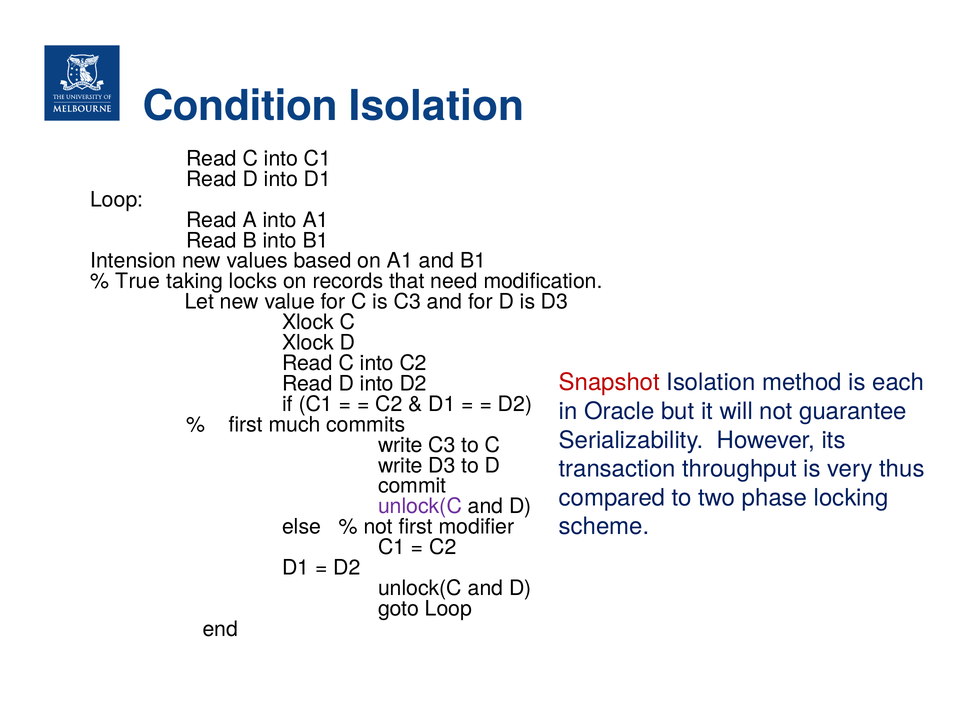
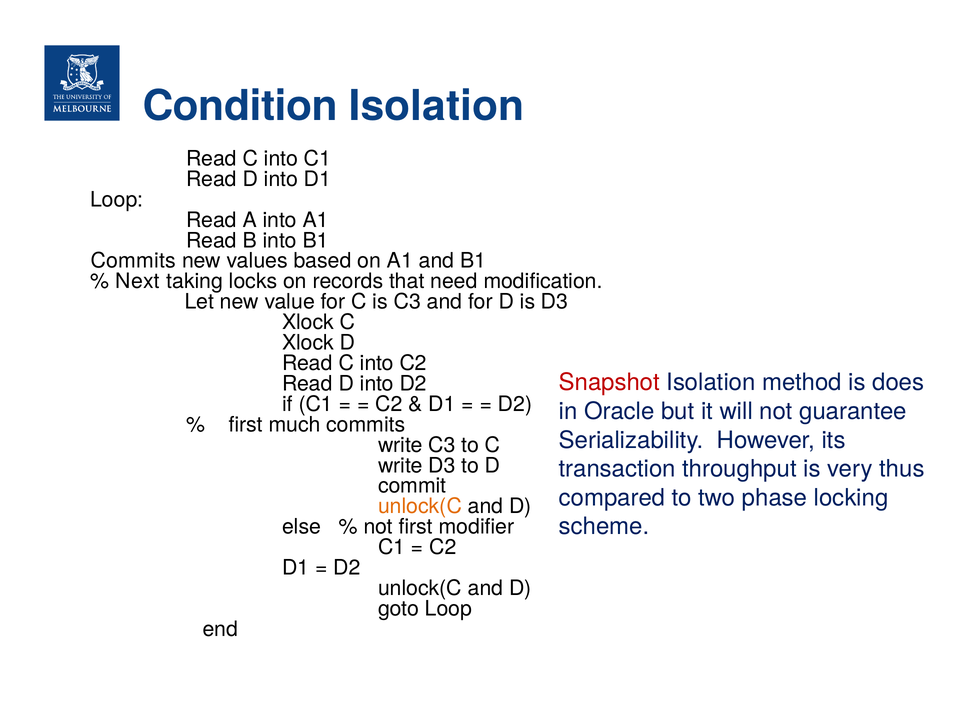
Intension: Intension -> Commits (133, 261)
True: True -> Next (138, 282)
each: each -> does (898, 383)
unlock(C colour: purple -> orange (420, 507)
